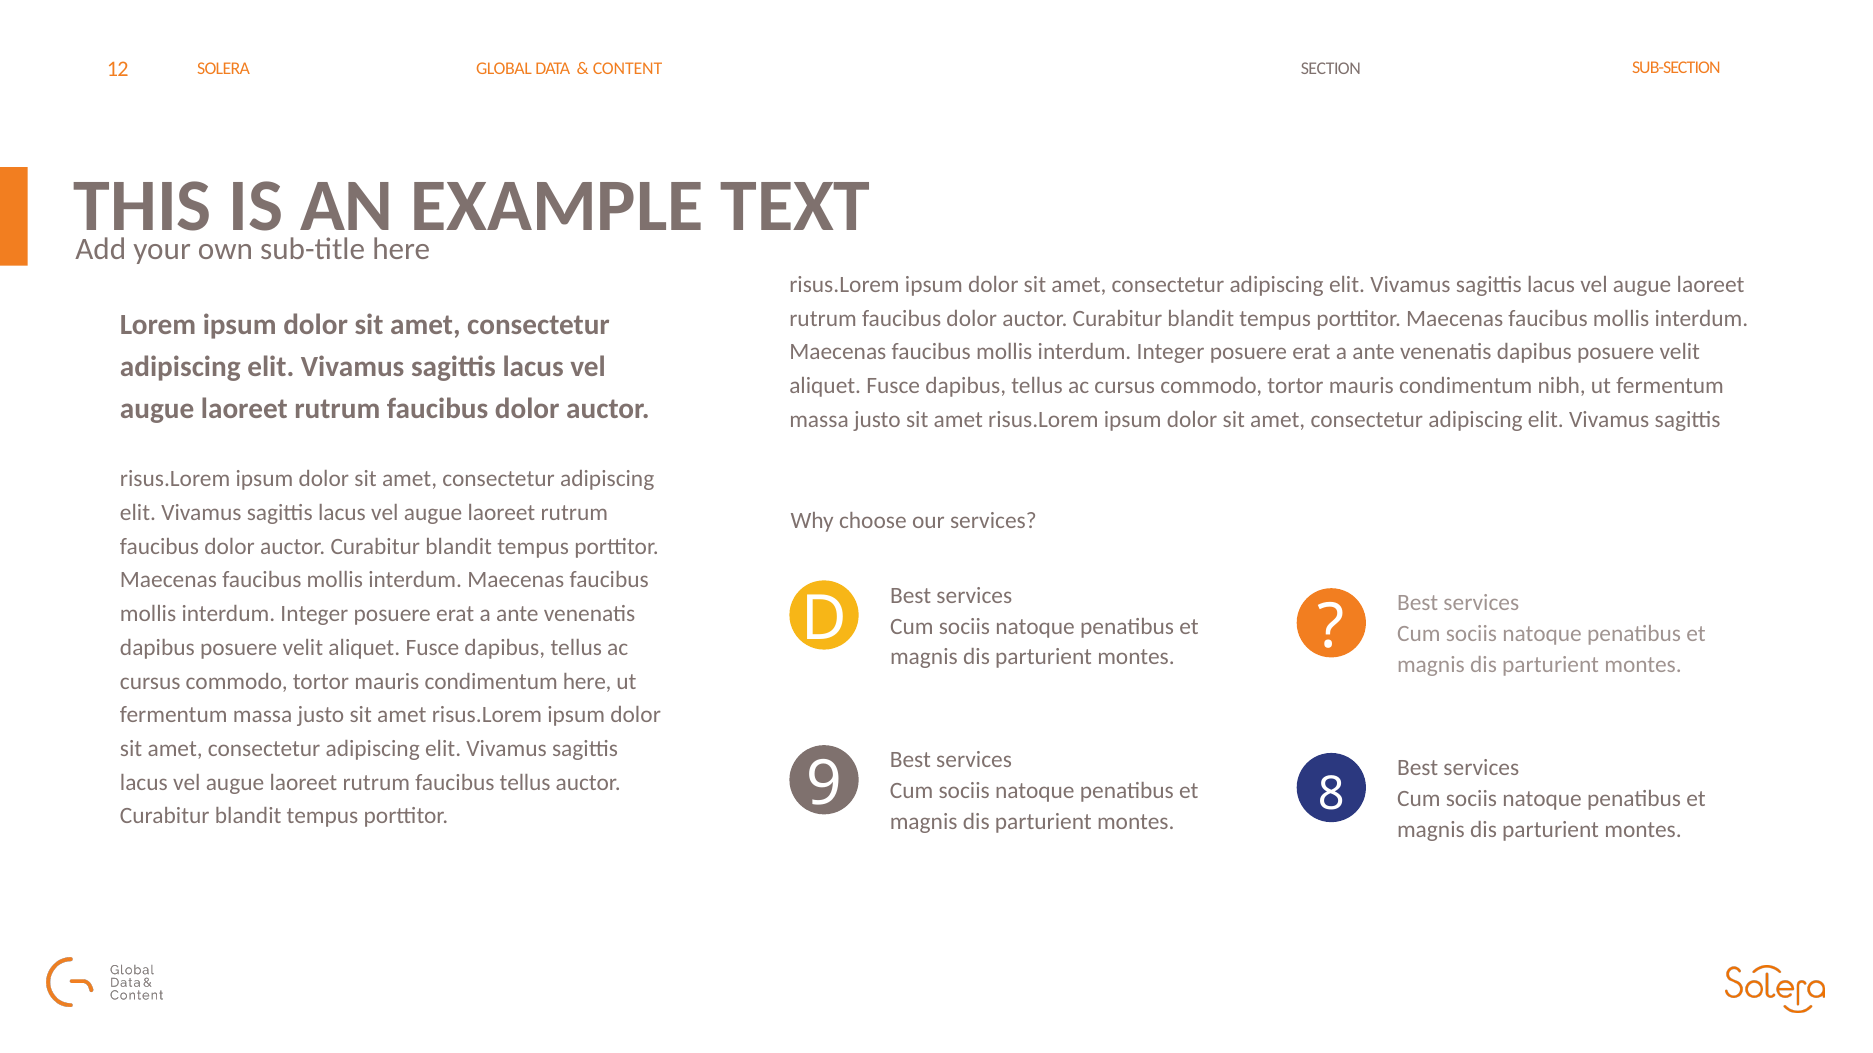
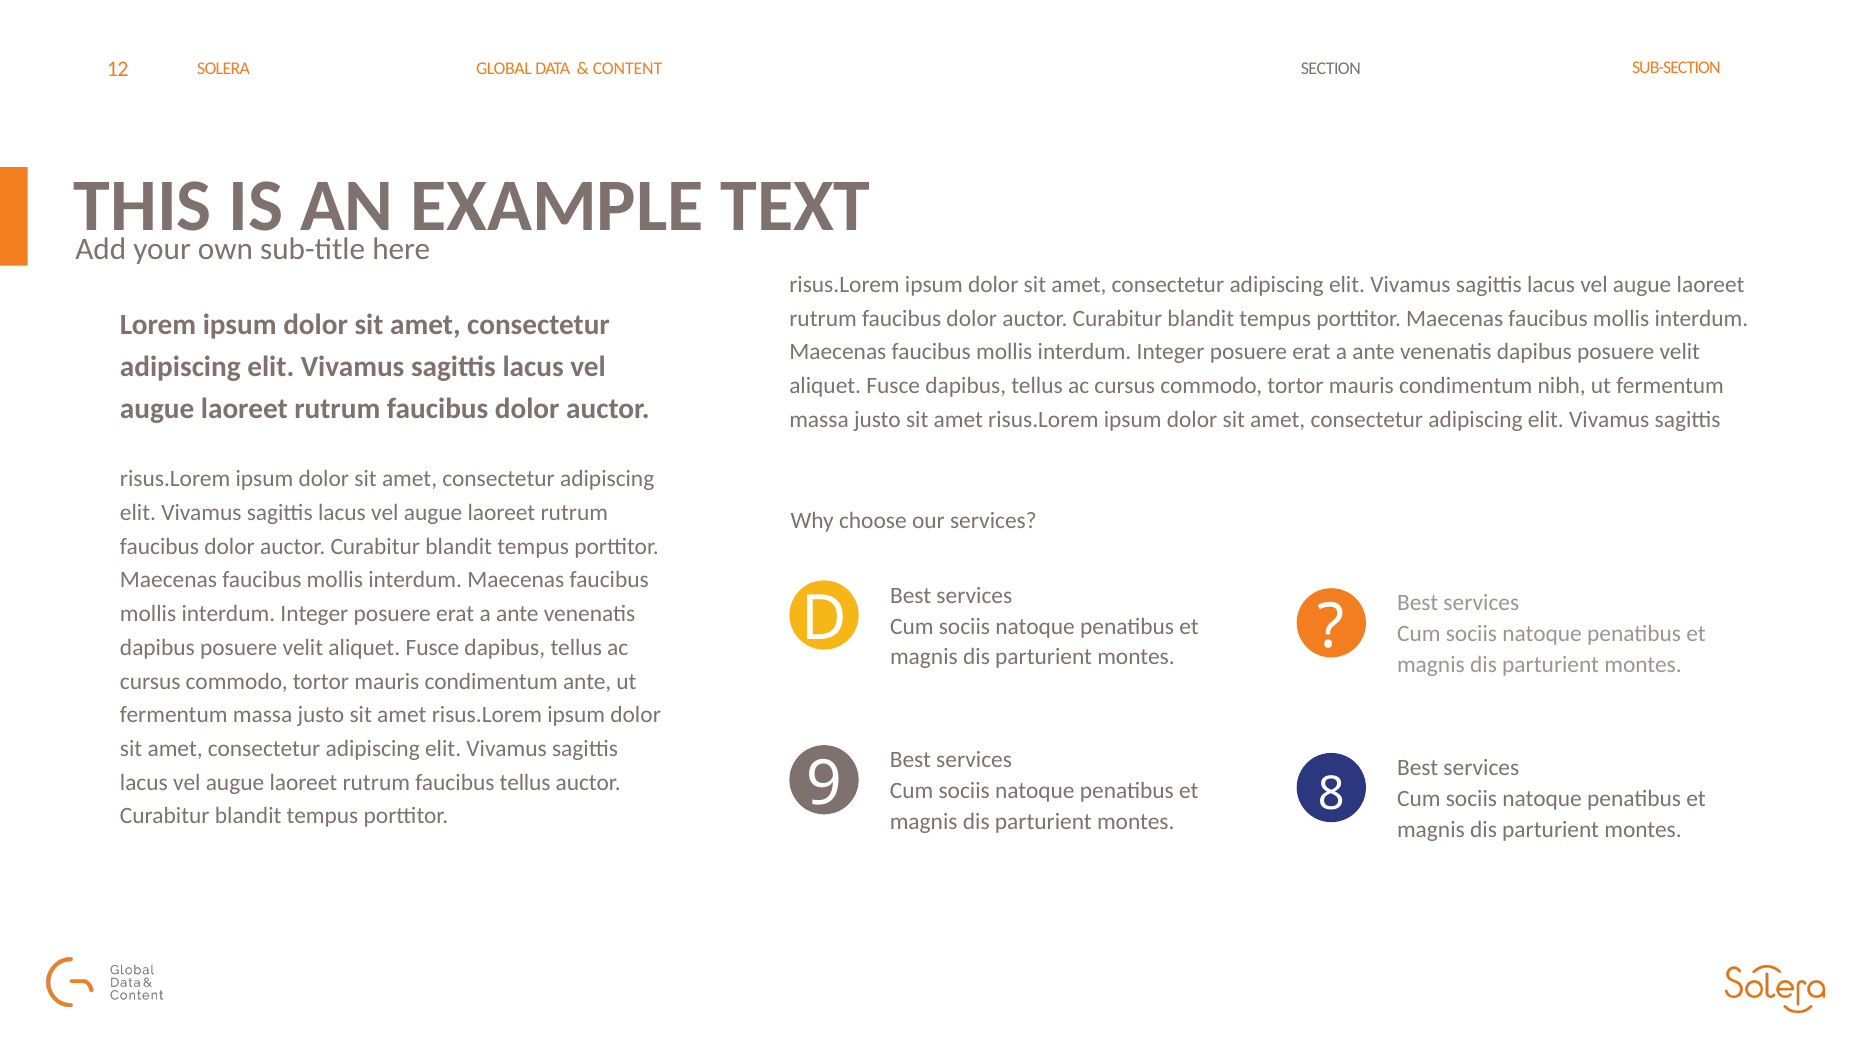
condimentum here: here -> ante (587, 682)
